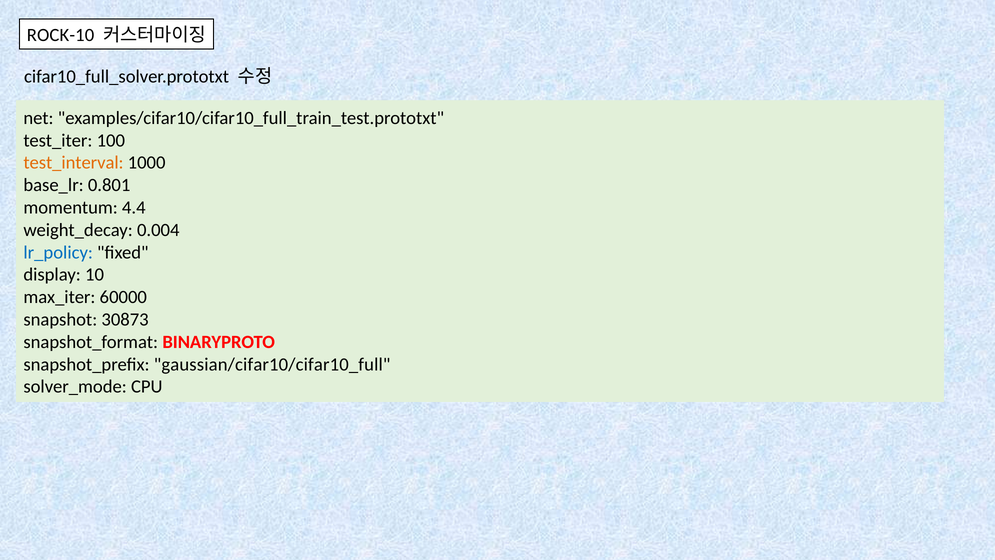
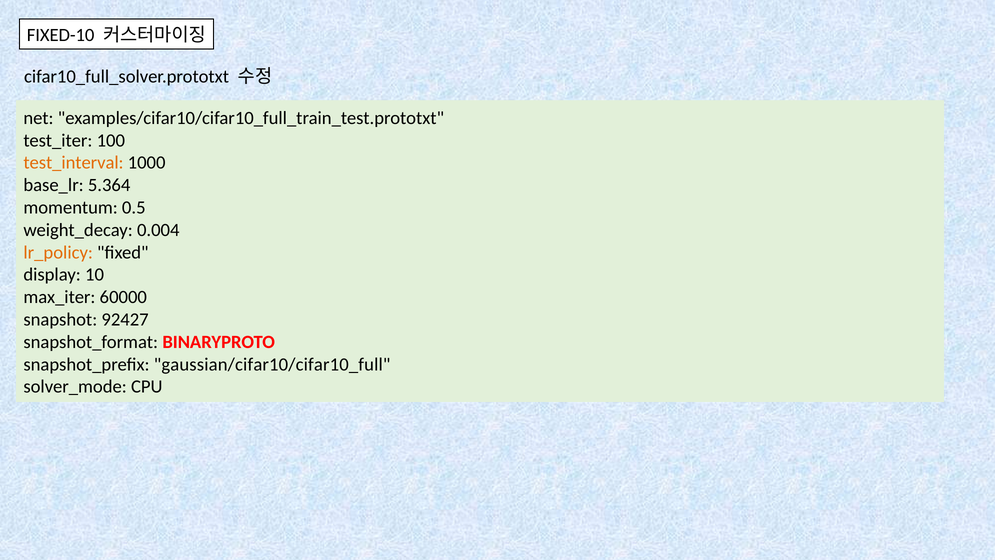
ROCK-10: ROCK-10 -> FIXED-10 (61, 35)
0.801: 0.801 -> 5.364 (109, 185)
4.4: 4.4 -> 0.5 (134, 207)
lr_policy colour: blue -> orange (58, 252)
30873: 30873 -> 92427 (125, 319)
